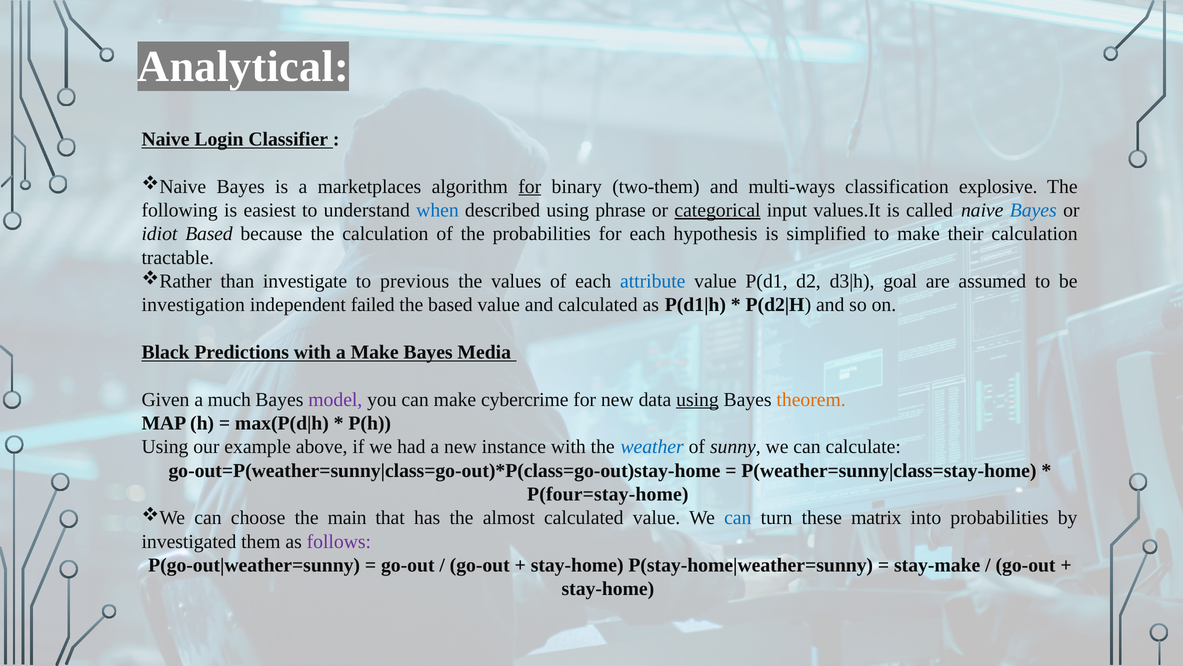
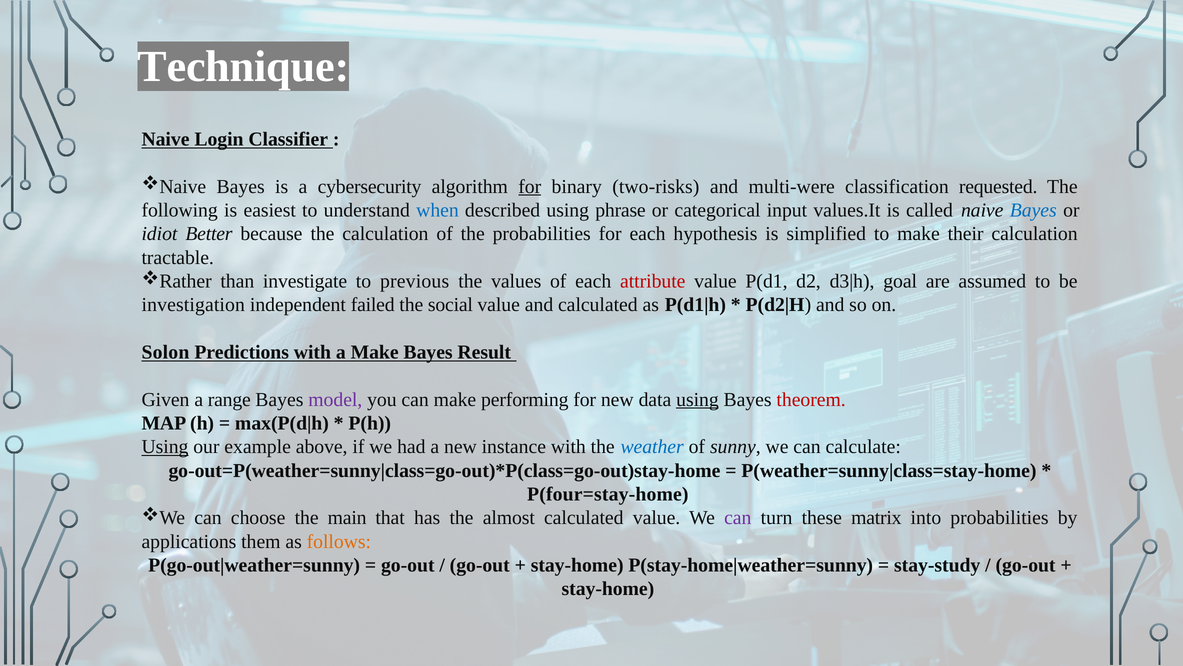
Analytical: Analytical -> Technique (243, 66)
marketplaces: marketplaces -> cybersecurity (370, 186)
two-them: two-them -> two-risks (656, 186)
multi-ways: multi-ways -> multi-were (792, 186)
explosive: explosive -> requested (998, 186)
categorical underline: present -> none (717, 210)
idiot Based: Based -> Better (209, 234)
attribute colour: blue -> red (653, 281)
the based: based -> social (450, 305)
Black: Black -> Solon (165, 352)
Media: Media -> Result (484, 352)
much: much -> range (229, 399)
cybercrime: cybercrime -> performing (525, 399)
theorem colour: orange -> red (811, 399)
Using underline: none -> present (165, 447)
can colour: blue -> purple (738, 518)
investigated: investigated -> applications (189, 541)
follows colour: purple -> orange (339, 541)
stay-make: stay-make -> stay-study (937, 565)
